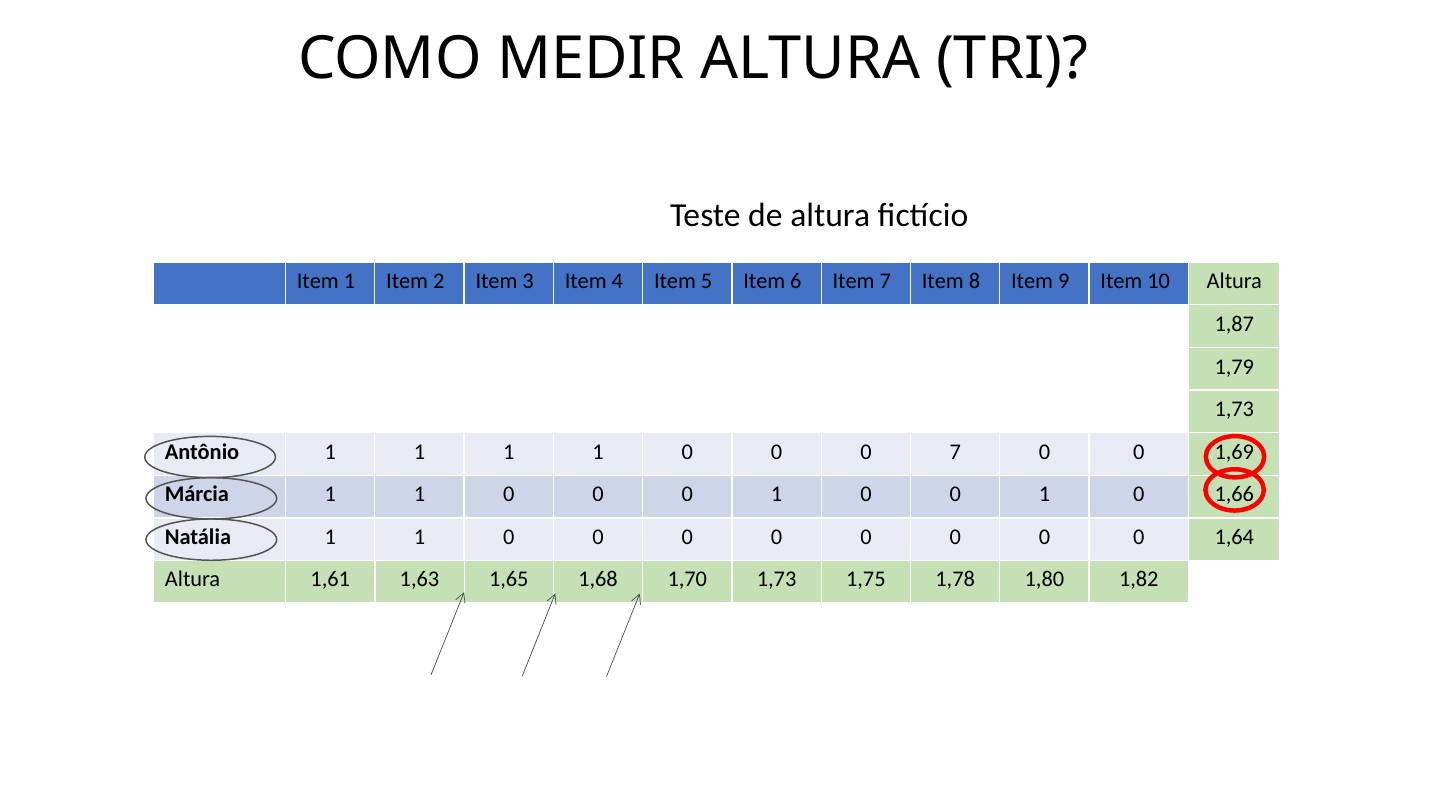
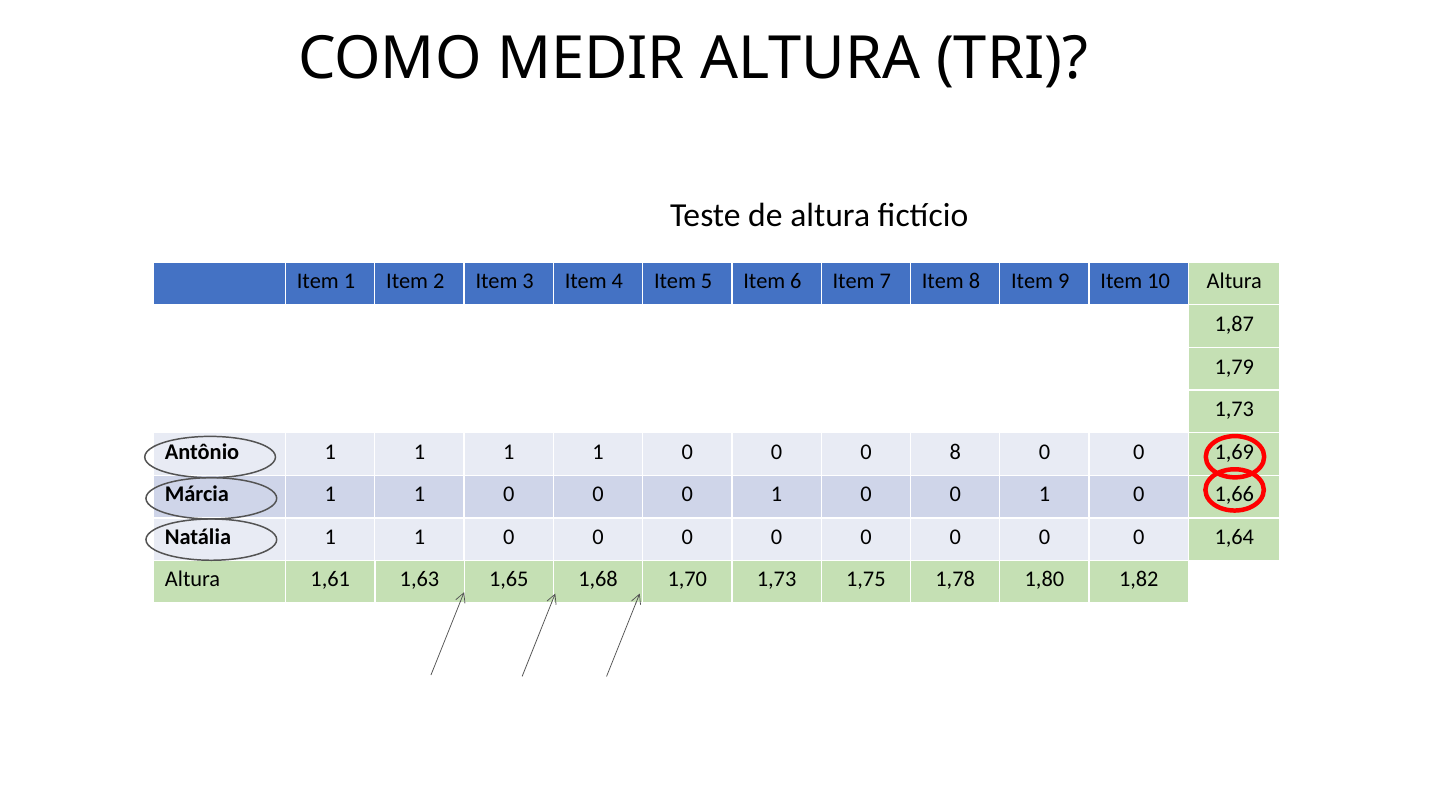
0 7: 7 -> 8 (955, 452)
